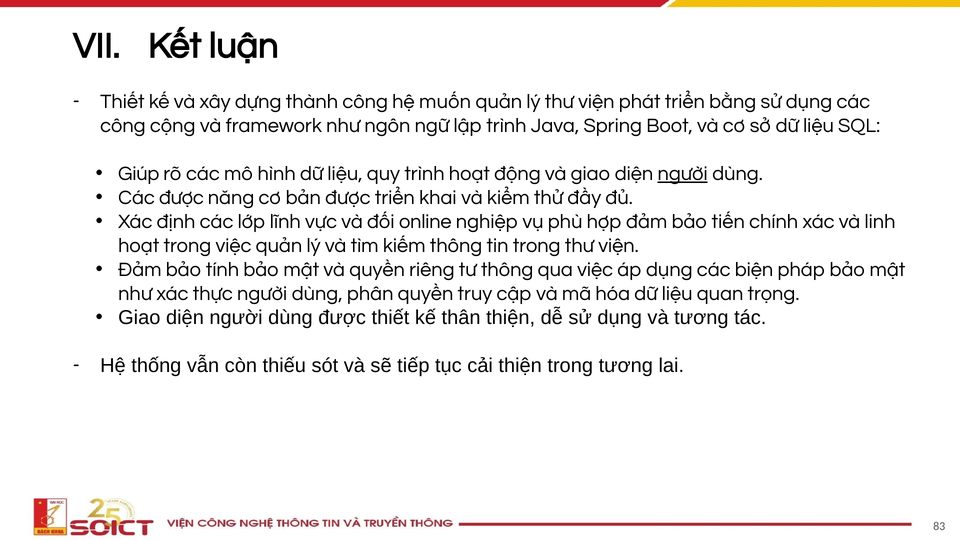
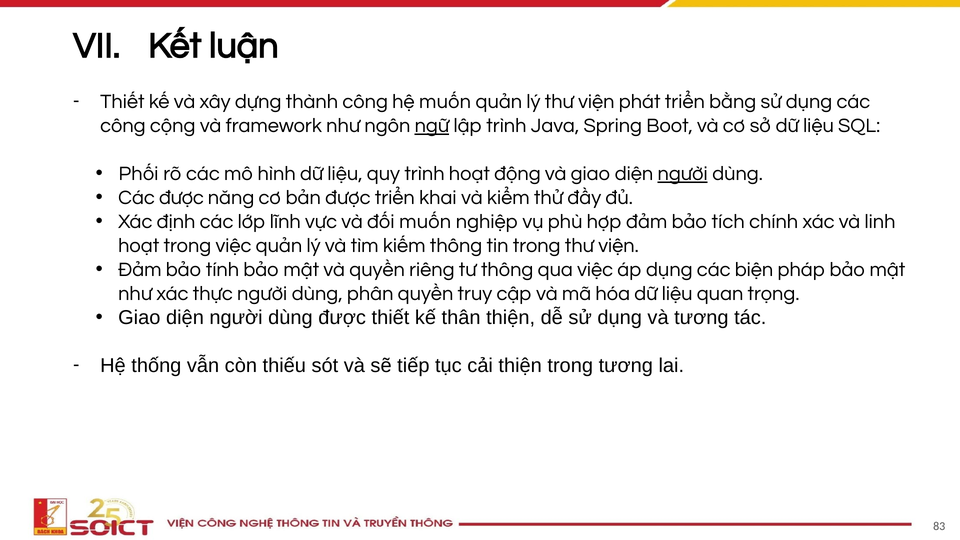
ngữ underline: none -> present (432, 126)
Giúp: Giúp -> Phối (139, 174)
đối online: online -> muốn (425, 222)
tiến: tiến -> tích (728, 222)
